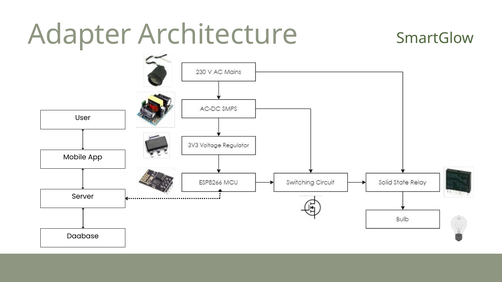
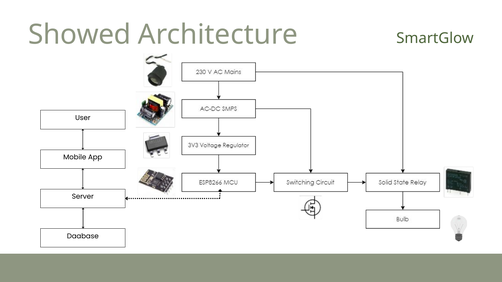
Adapter: Adapter -> Showed (80, 35)
